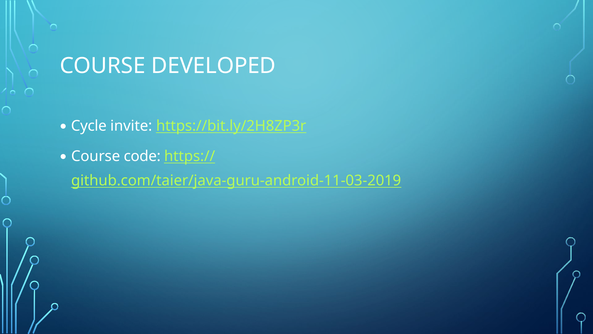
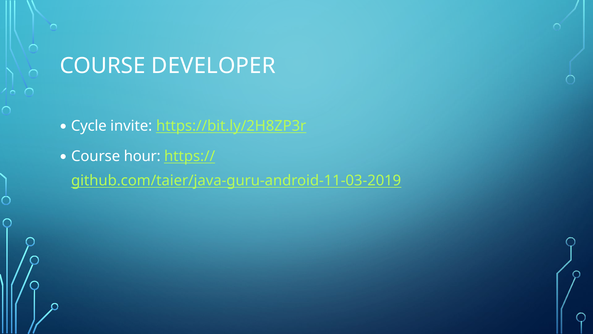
DEVELOPED: DEVELOPED -> DEVELOPER (213, 66)
code: code -> hour (142, 156)
